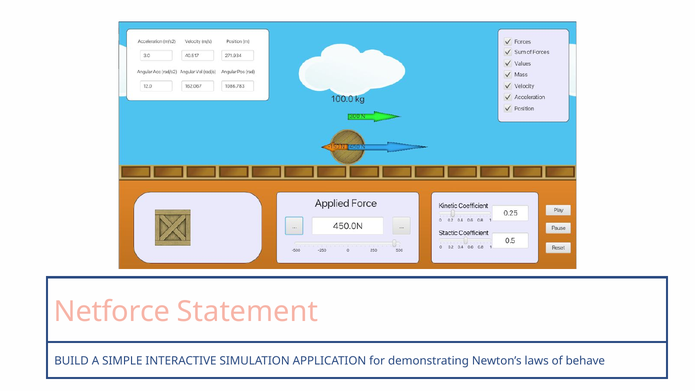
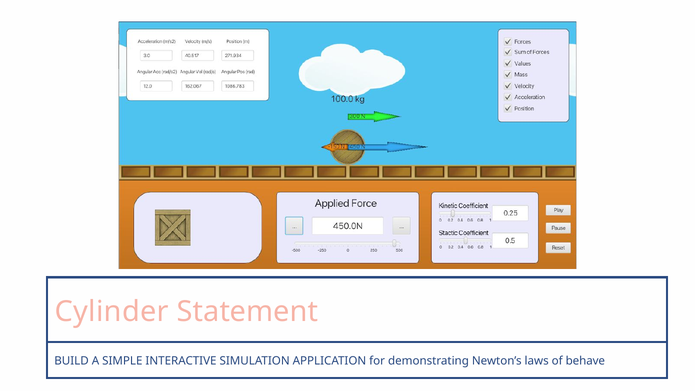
Netforce: Netforce -> Cylinder (112, 312)
